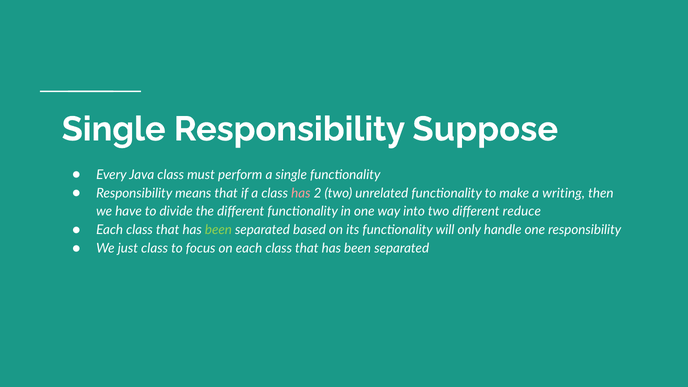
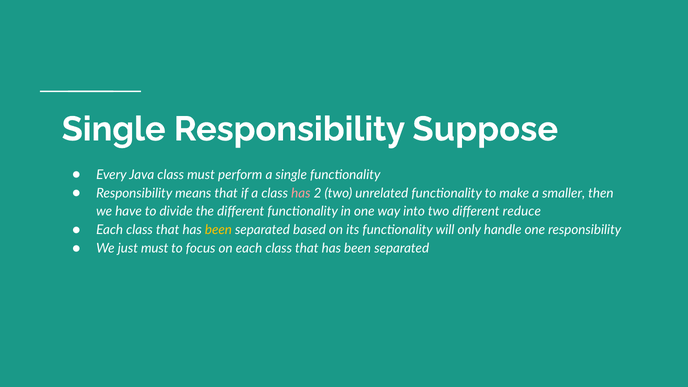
writing: writing -> smaller (564, 193)
been colour: light green -> yellow (218, 230)
just class: class -> must (155, 248)
